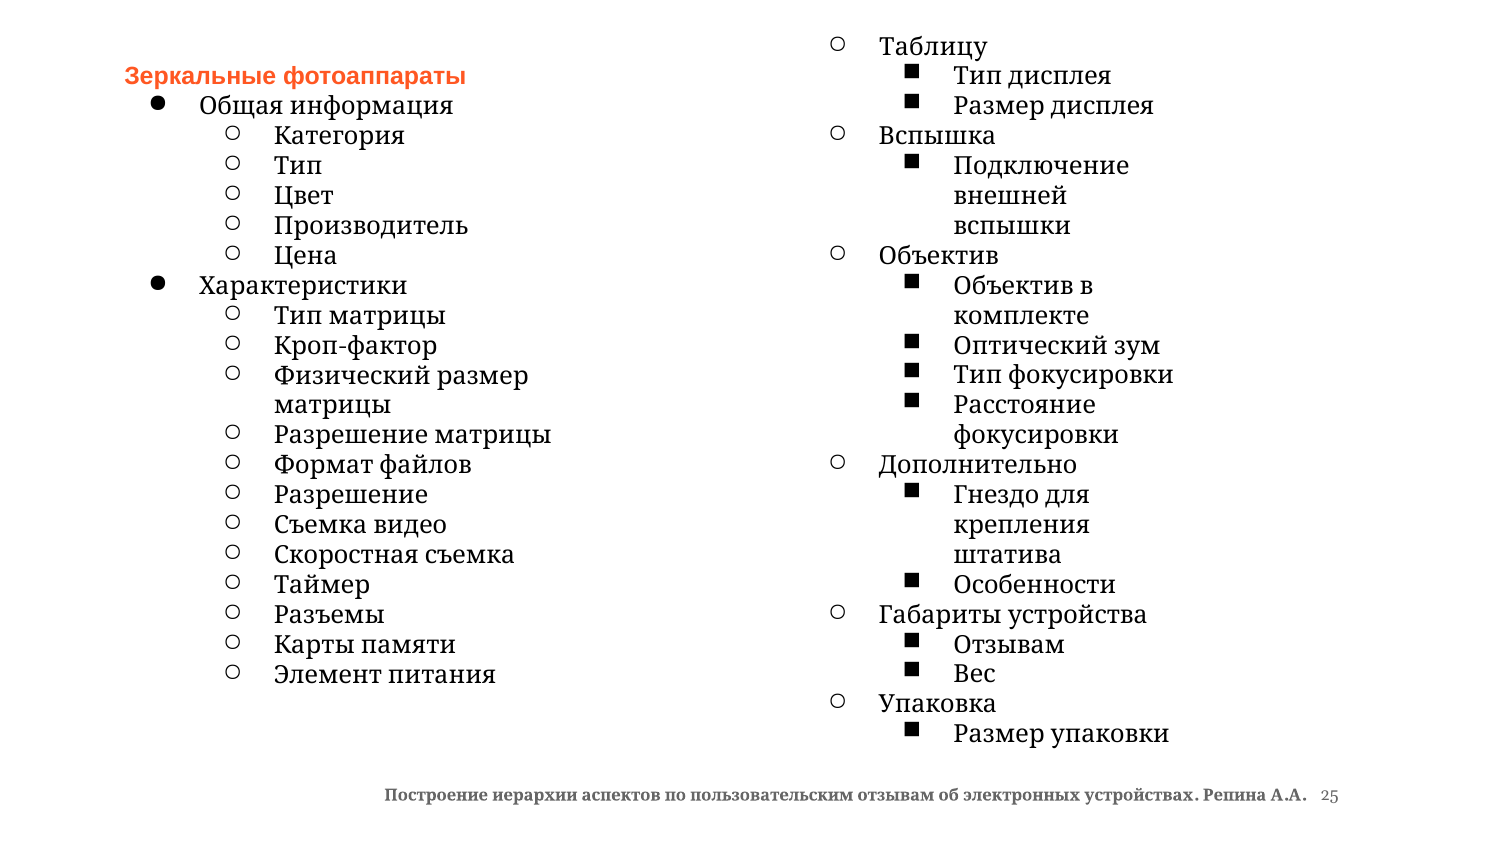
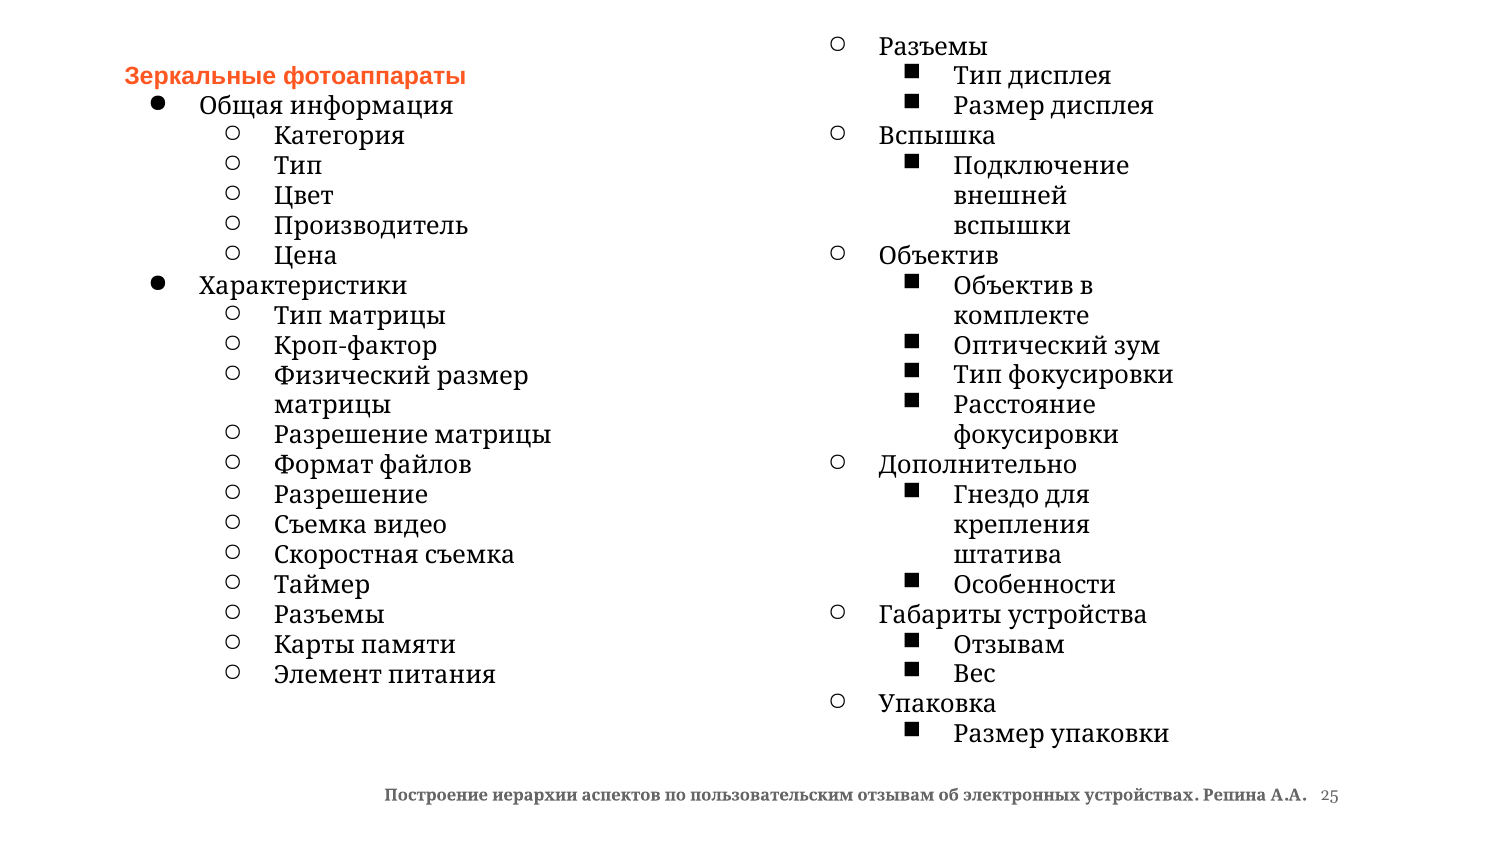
Таблицу: Таблицу -> Разъемы (933, 47)
